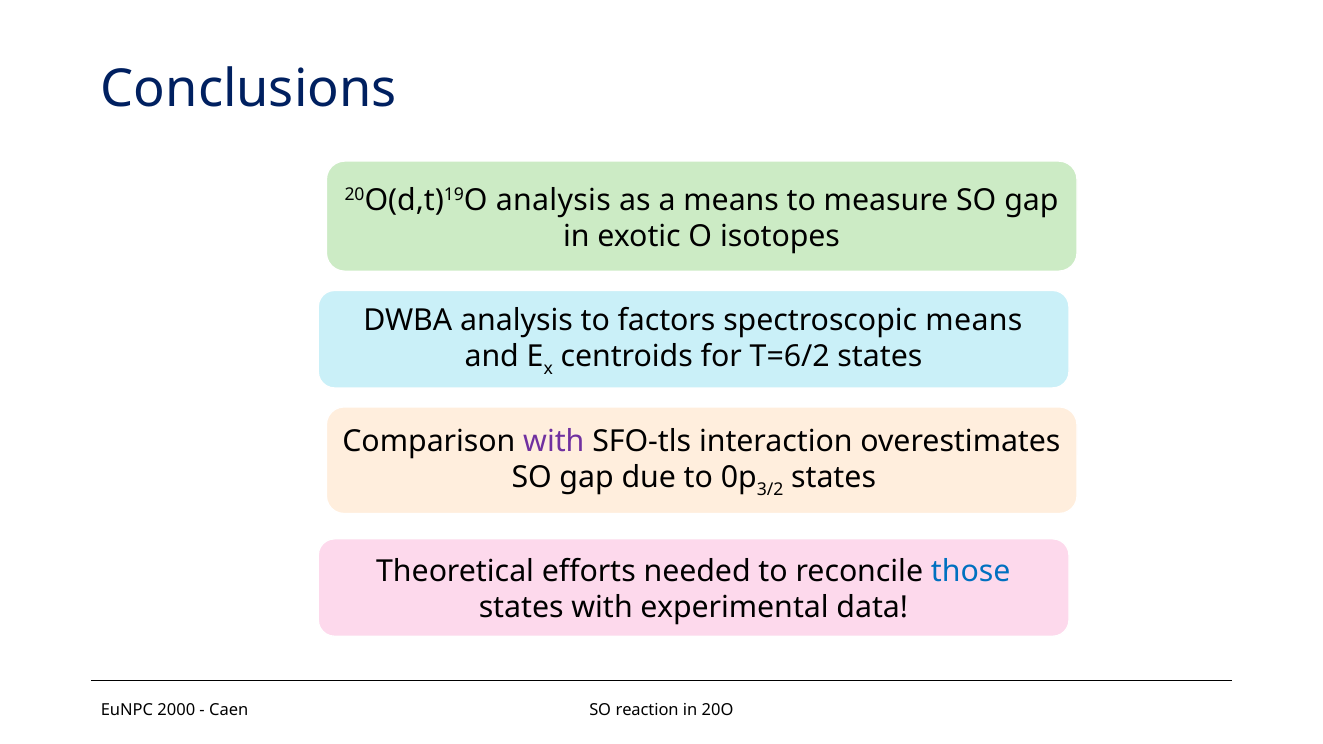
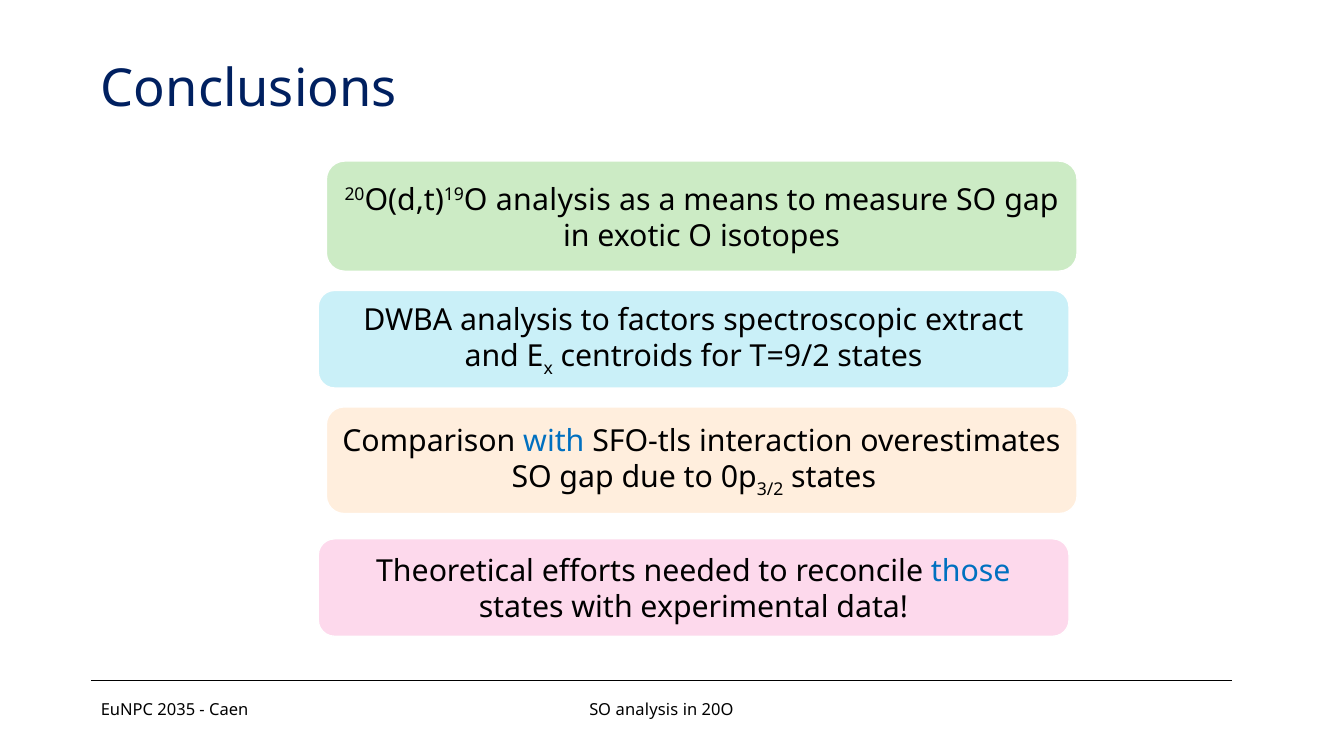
spectroscopic means: means -> extract (974, 321)
T=6/2: T=6/2 -> T=9/2 (790, 357)
with colour: purple -> blue (554, 442)
2000: 2000 -> 2035 (176, 711)
SO reaction: reaction -> analysis (647, 711)
